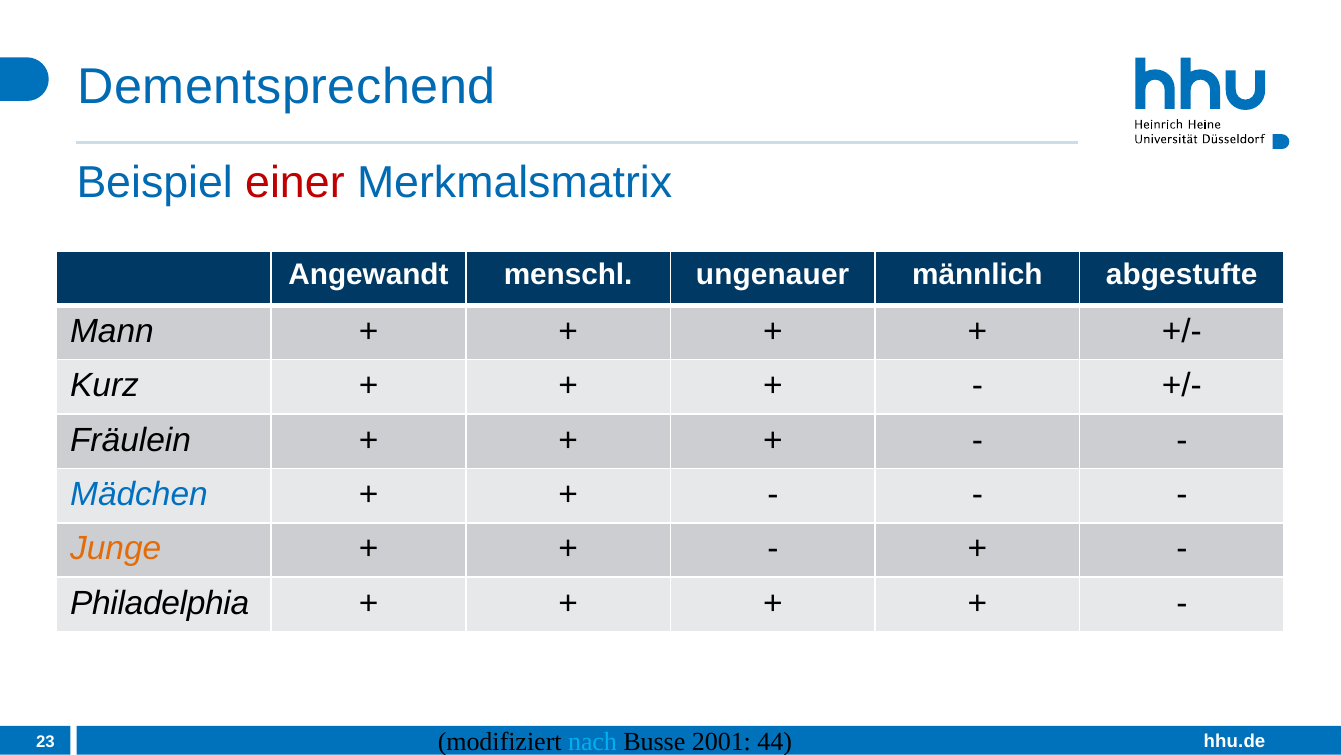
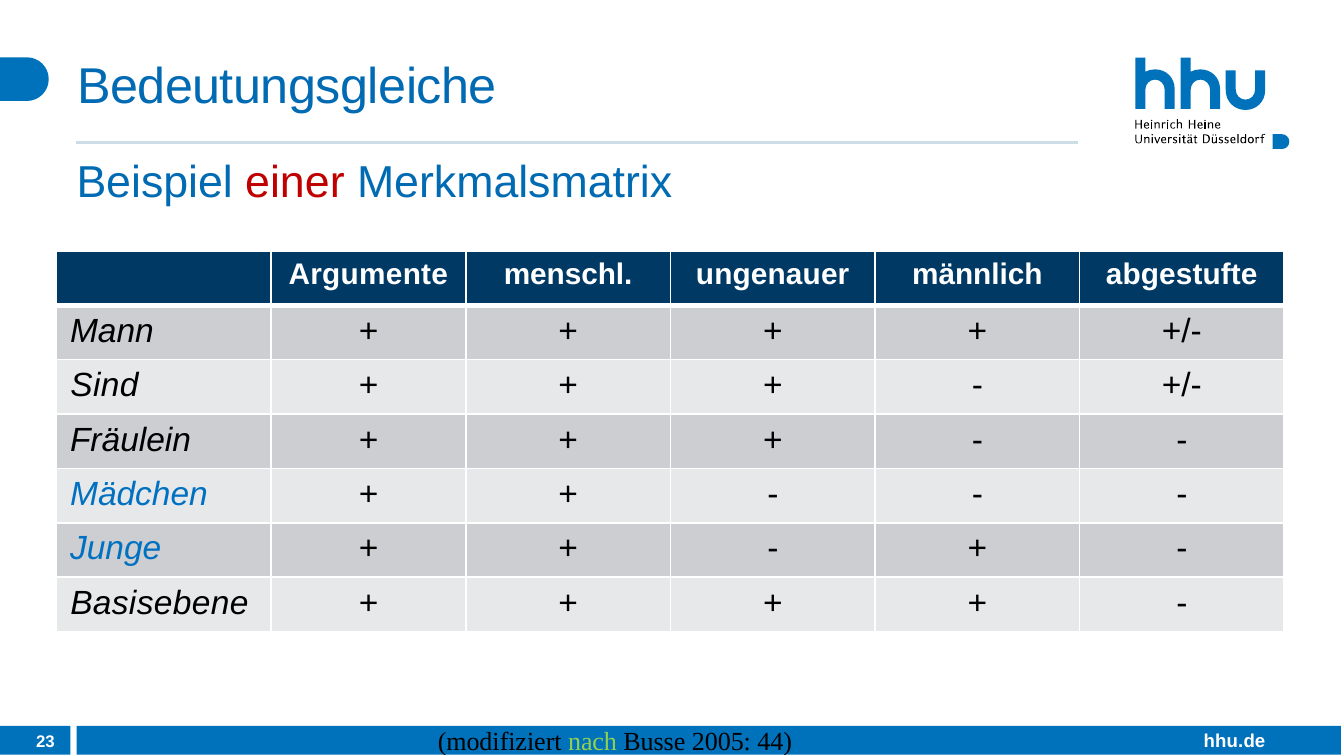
Dementsprechend: Dementsprechend -> Bedeutungsgleiche (287, 87)
Angewandt: Angewandt -> Argumente (368, 275)
Kurz: Kurz -> Sind (104, 386)
Junge colour: orange -> blue (116, 549)
Philadelphia: Philadelphia -> Basisebene (159, 603)
nach colour: light blue -> light green (593, 742)
2001: 2001 -> 2005 (721, 742)
